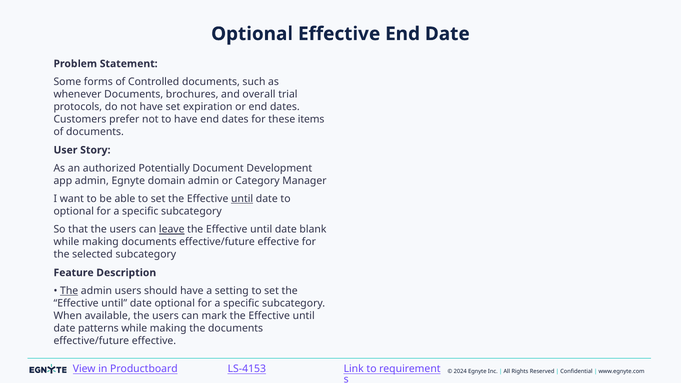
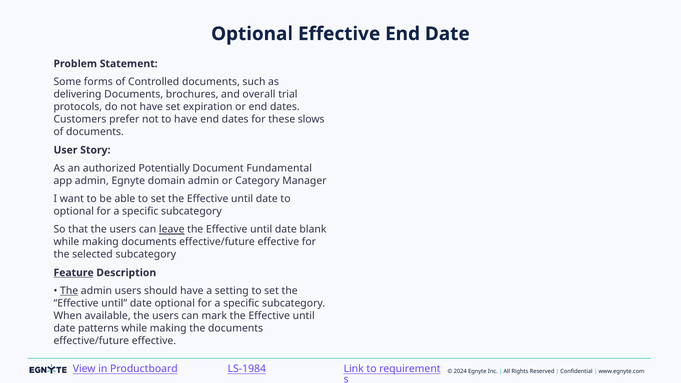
whenever: whenever -> delivering (78, 94)
items: items -> slows (311, 119)
Development: Development -> Fundamental (279, 168)
until underline: present -> none (242, 199)
Feature underline: none -> present (74, 273)
LS-4153: LS-4153 -> LS-1984 (247, 369)
